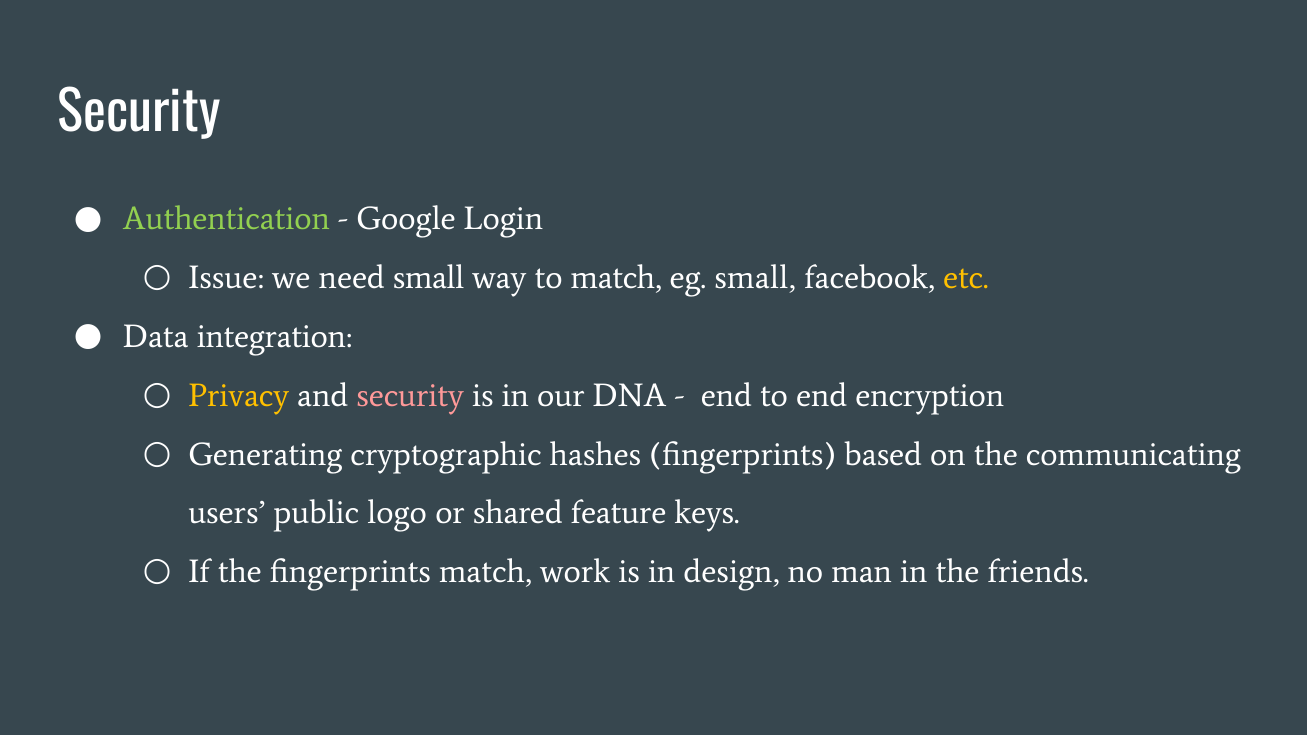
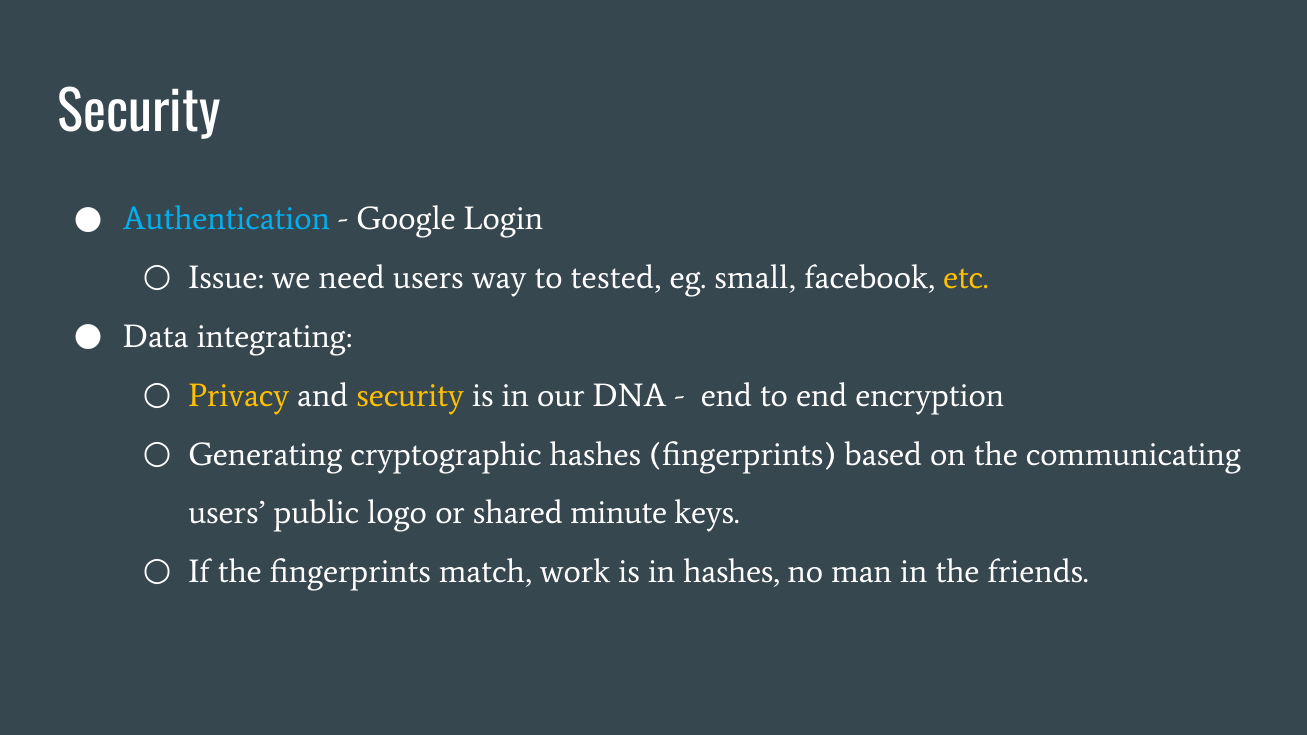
Authentication colour: light green -> light blue (226, 219)
need small: small -> users (428, 278)
to match: match -> tested (616, 278)
integration: integration -> integrating (274, 337)
security colour: pink -> yellow (410, 396)
feature: feature -> minute (619, 513)
in design: design -> hashes (732, 572)
